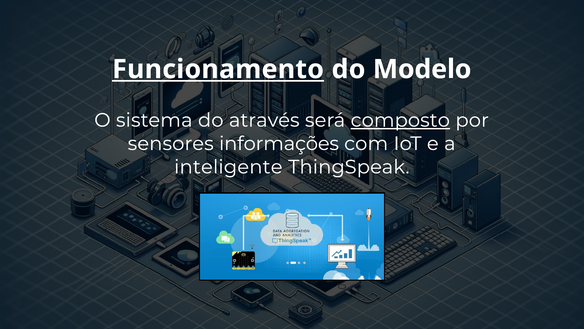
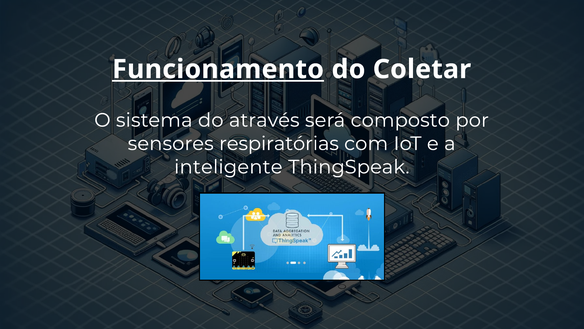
Modelo: Modelo -> Coletar (422, 69)
composto underline: present -> none (400, 120)
informações: informações -> respiratórias (279, 143)
